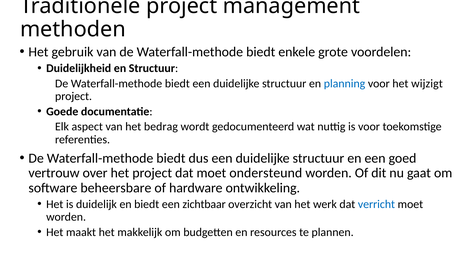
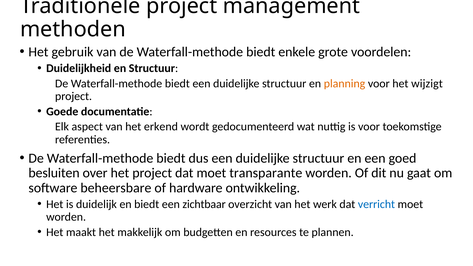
planning colour: blue -> orange (345, 84)
bedrag: bedrag -> erkend (161, 127)
vertrouw: vertrouw -> besluiten (54, 173)
ondersteund: ondersteund -> transparante (266, 173)
